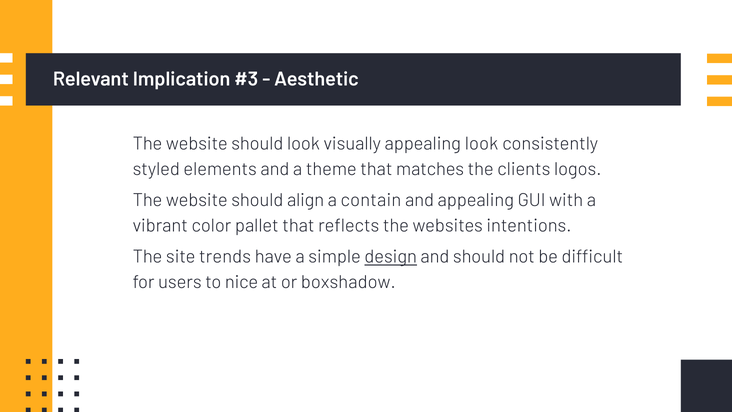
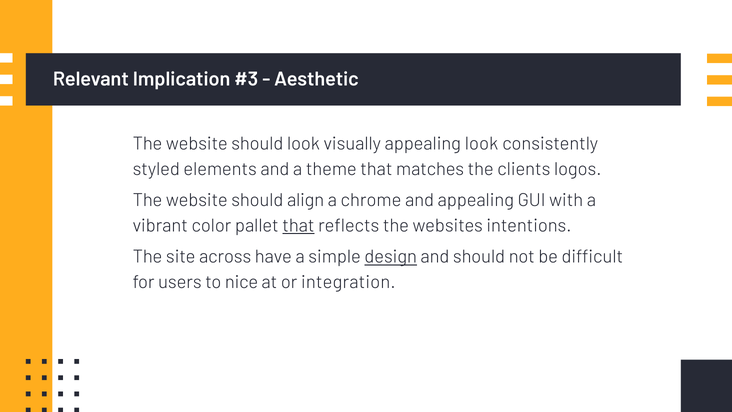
contain: contain -> chrome (371, 200)
that underline: none -> present (298, 225)
trends: trends -> across (225, 257)
boxshadow: boxshadow -> integration (348, 282)
